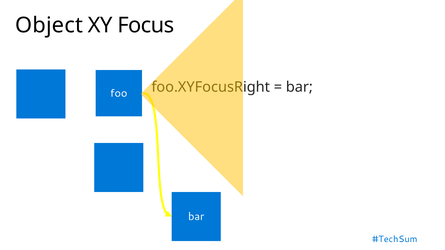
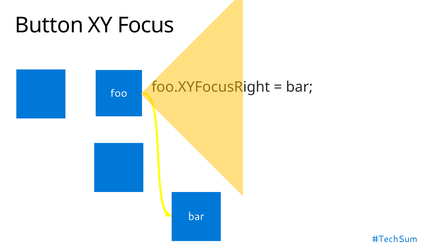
Object: Object -> Button (49, 25)
